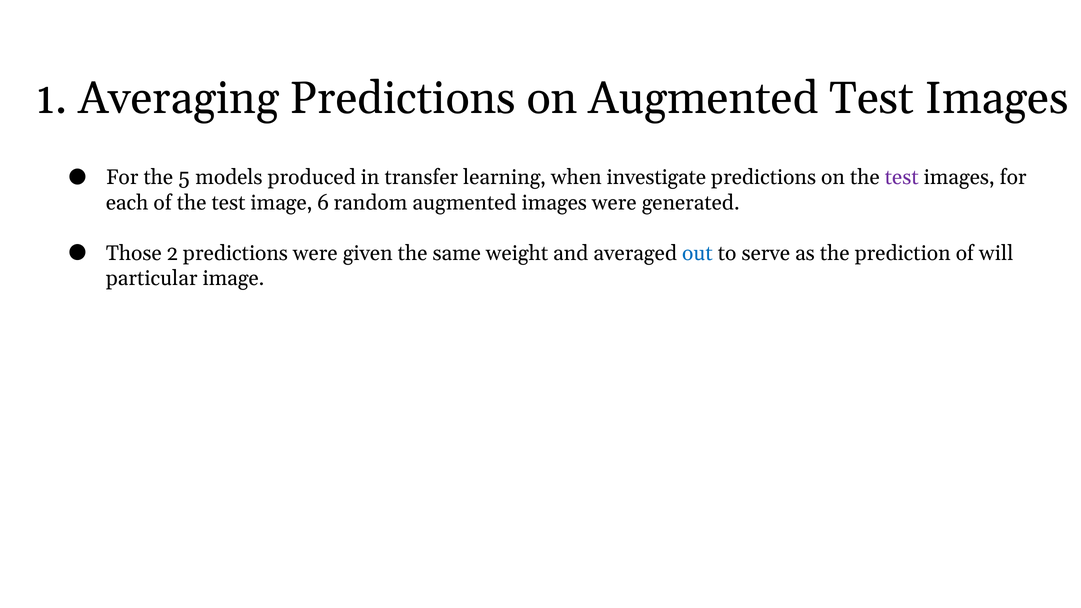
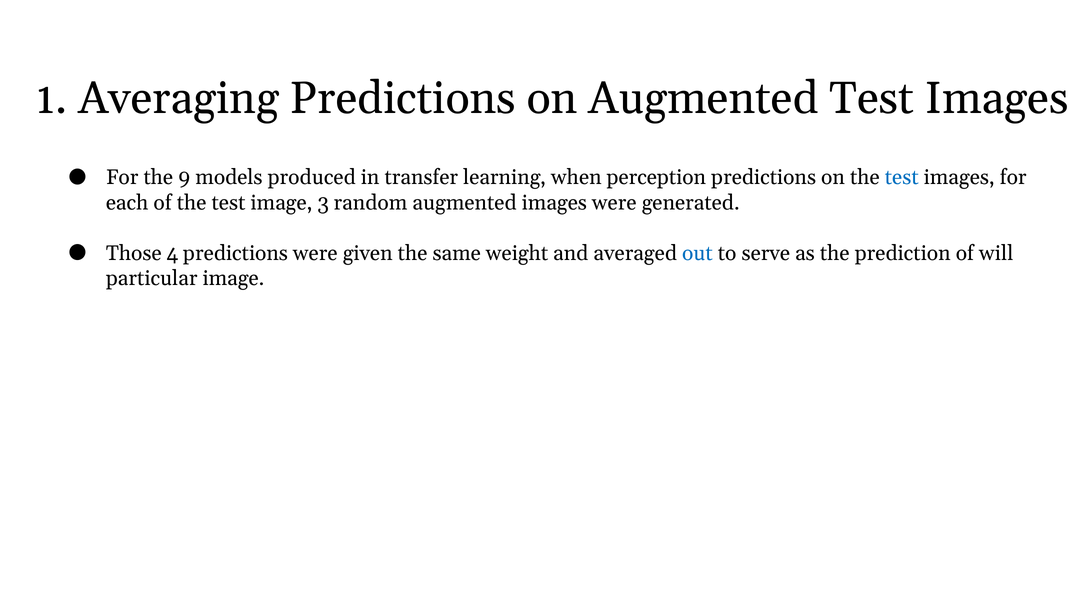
5: 5 -> 9 (184, 178)
investigate: investigate -> perception (656, 178)
test colour: purple -> blue (902, 178)
6: 6 -> 3 (323, 203)
2: 2 -> 4 (172, 253)
